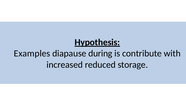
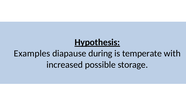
contribute: contribute -> temperate (142, 53)
reduced: reduced -> possible (100, 64)
